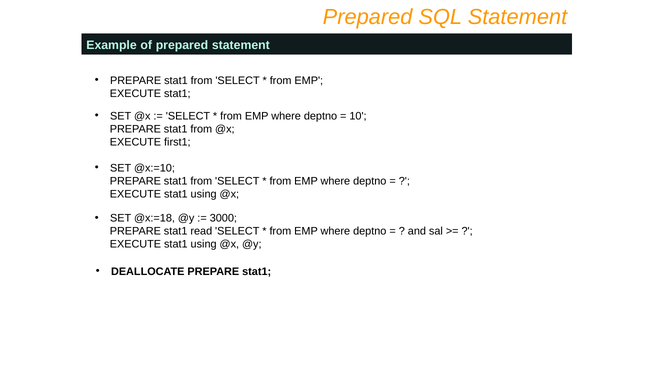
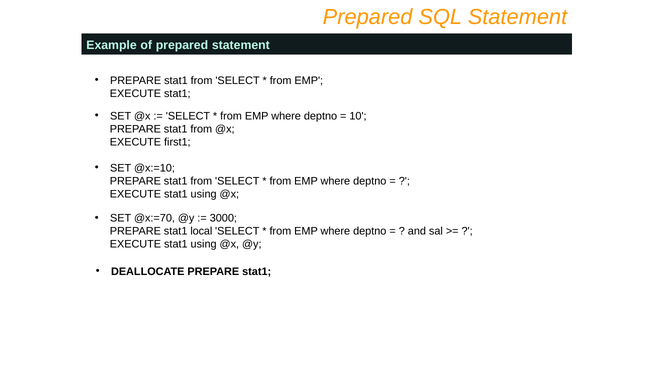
@x:=18: @x:=18 -> @x:=70 (154, 218)
read: read -> local (201, 231)
